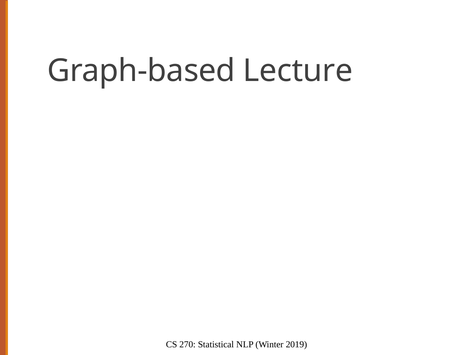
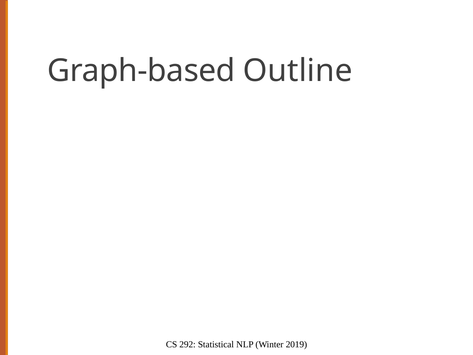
Lecture: Lecture -> Outline (298, 71)
270: 270 -> 292 (187, 344)
